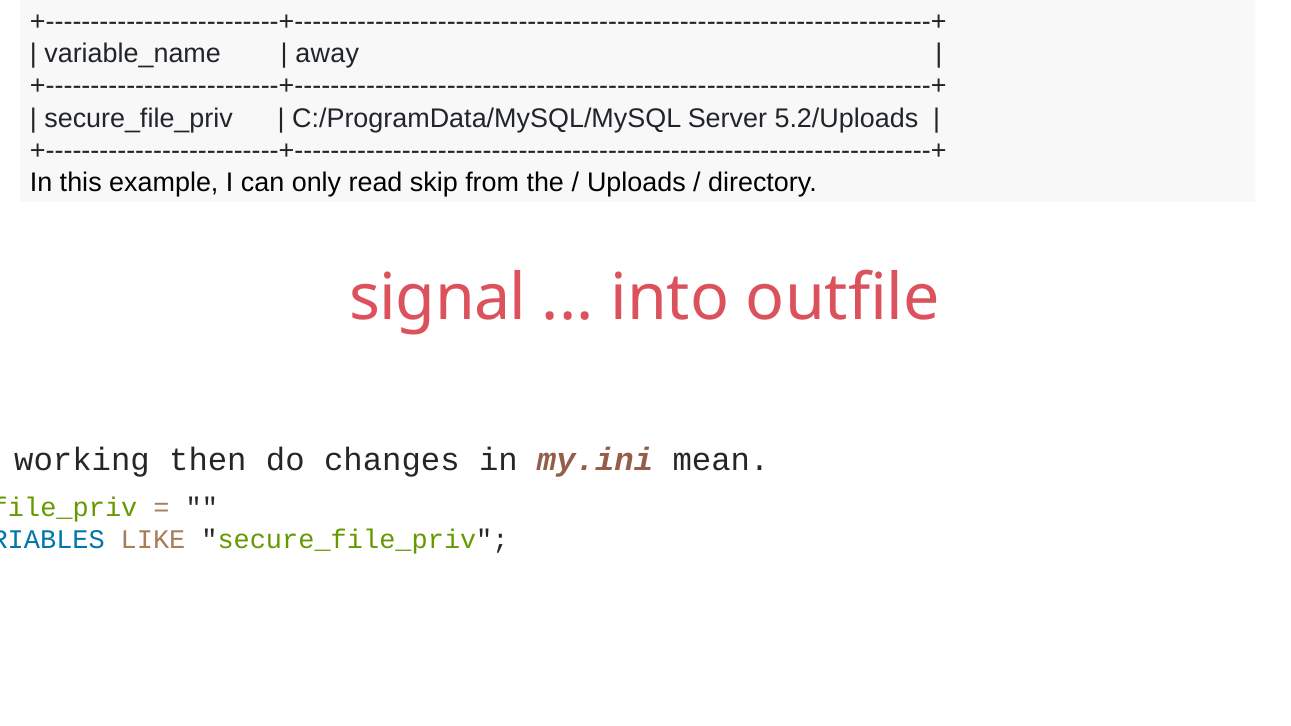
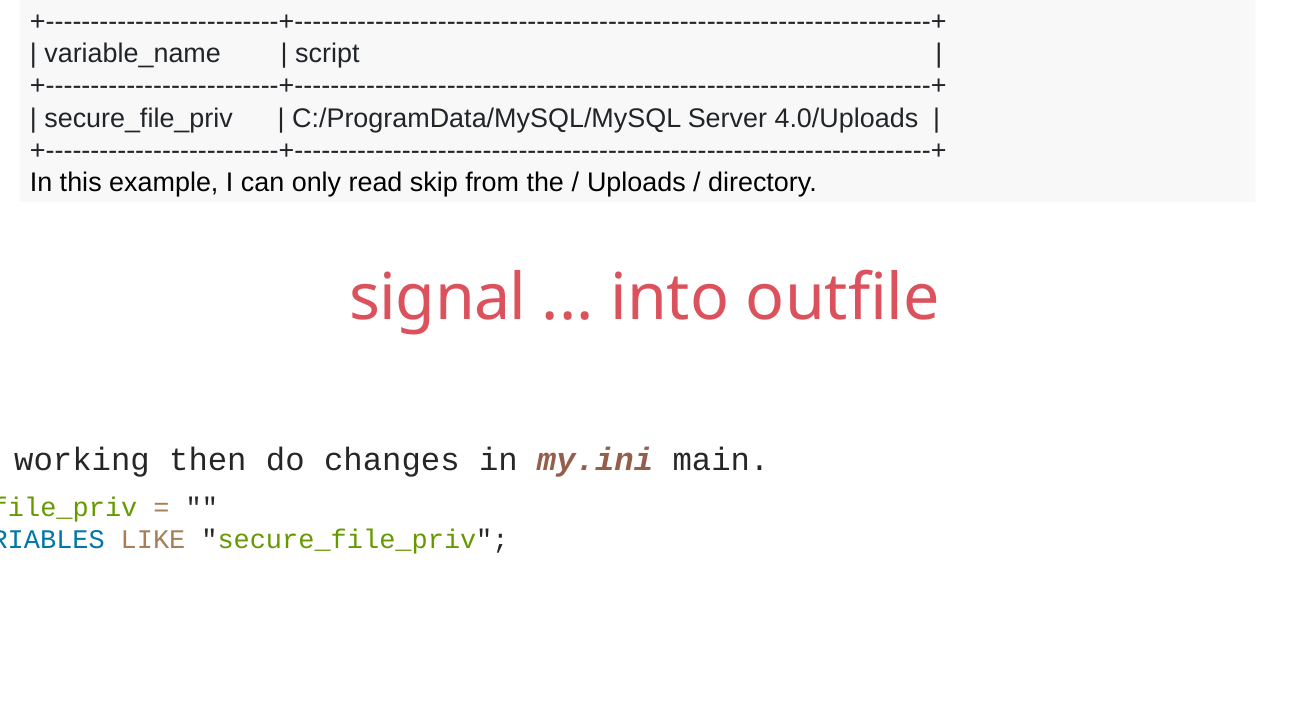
away: away -> script (327, 54)
5.2/Uploads: 5.2/Uploads -> 4.0/Uploads (846, 118)
mean: mean -> main (721, 460)
